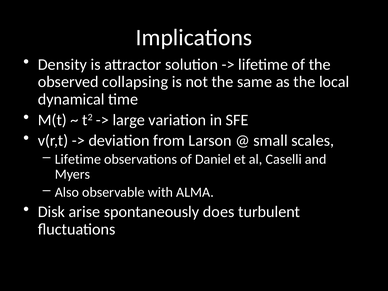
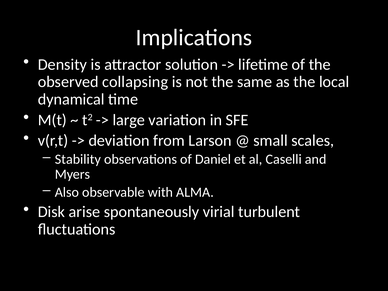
Lifetime: Lifetime -> Stability (78, 159)
does: does -> virial (219, 212)
